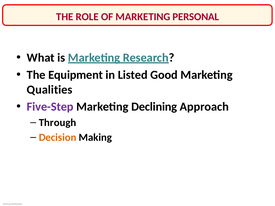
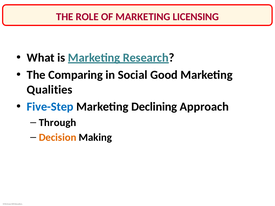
PERSONAL: PERSONAL -> LICENSING (196, 17)
Equipment: Equipment -> Comparing (76, 75)
Listed: Listed -> Social (133, 75)
Five-Step colour: purple -> blue (50, 107)
